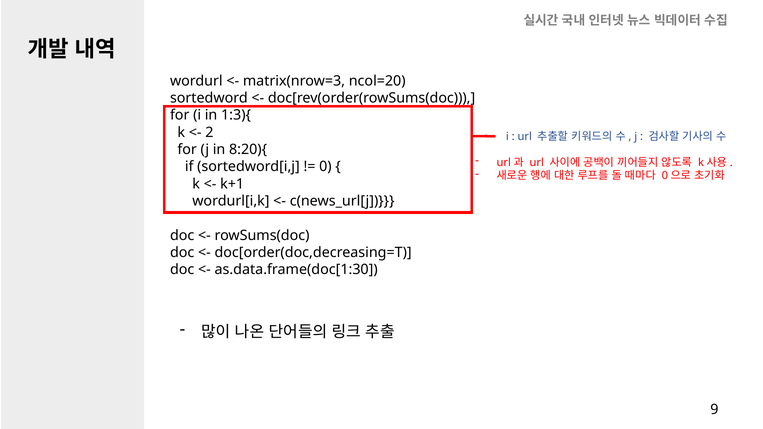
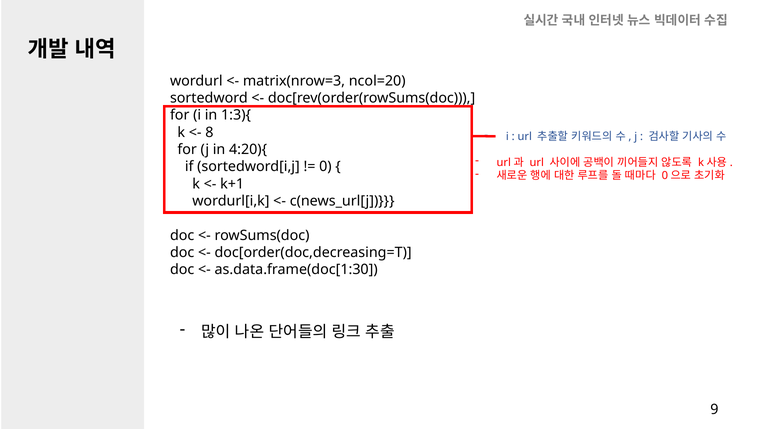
2: 2 -> 8 (209, 132)
8:20){: 8:20){ -> 4:20){ (248, 150)
